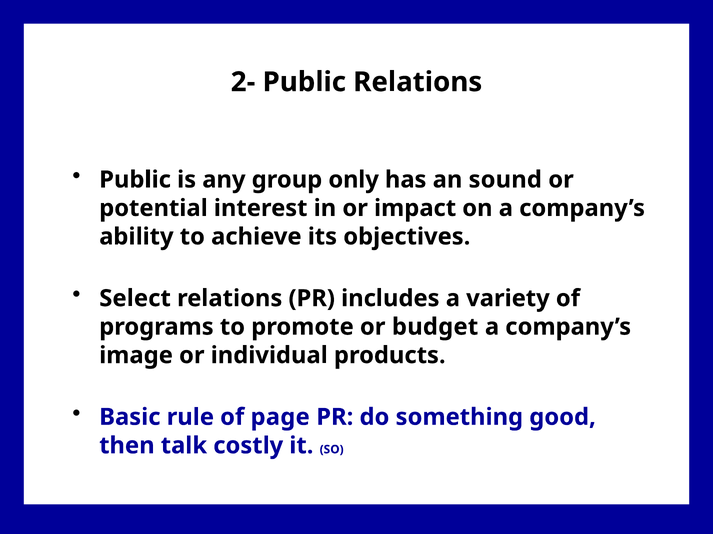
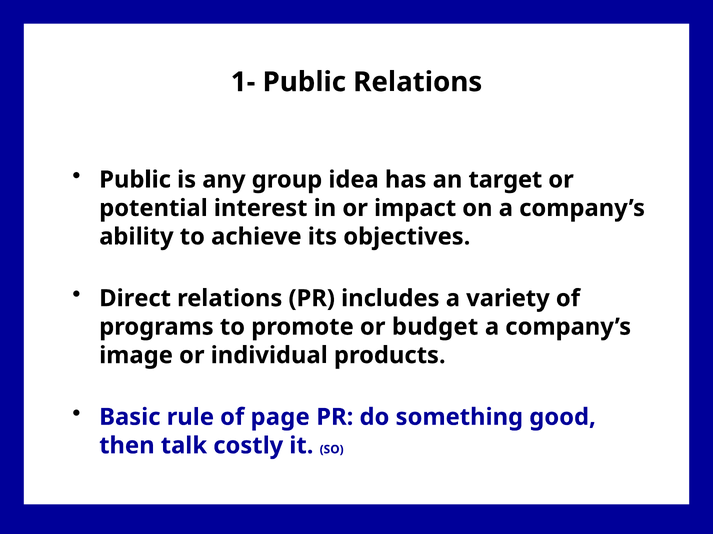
2-: 2- -> 1- (243, 82)
only: only -> idea (354, 180)
sound: sound -> target (505, 180)
Select: Select -> Direct (135, 299)
